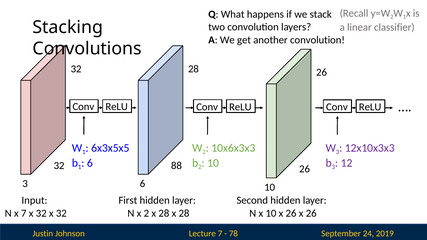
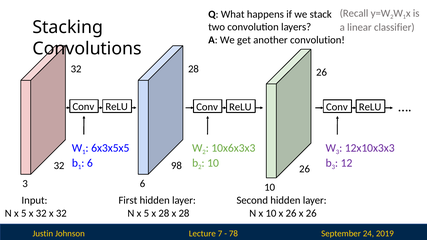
88: 88 -> 98 (176, 166)
2: 2 -> 5 (146, 213)
7: 7 -> 5 (24, 213)
